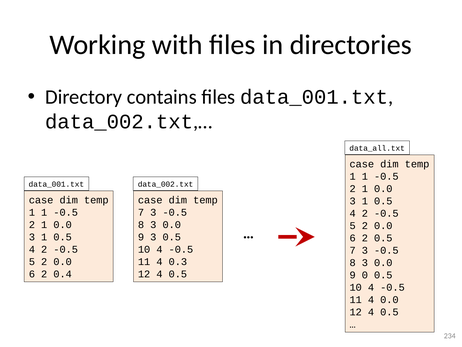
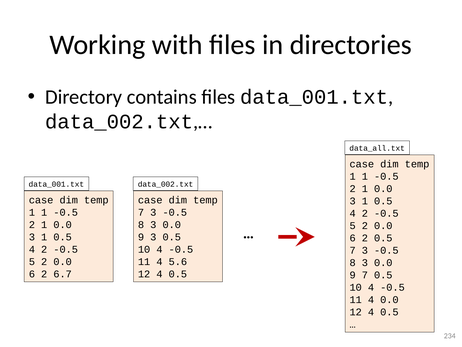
0.3: 0.3 -> 5.6 (178, 261)
0.4: 0.4 -> 6.7 (63, 274)
9 0: 0 -> 7 (365, 275)
